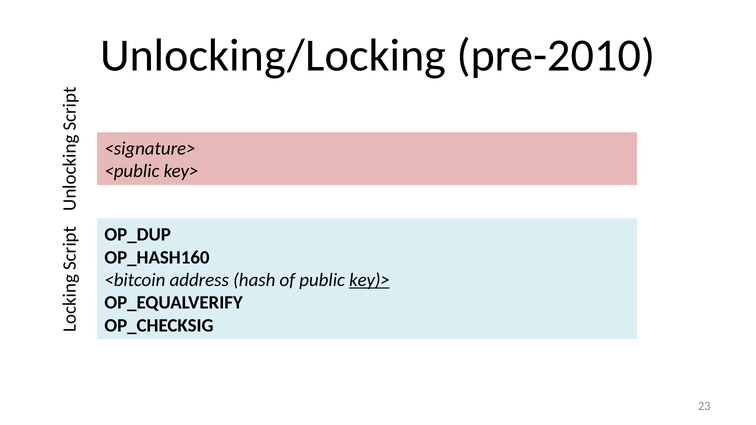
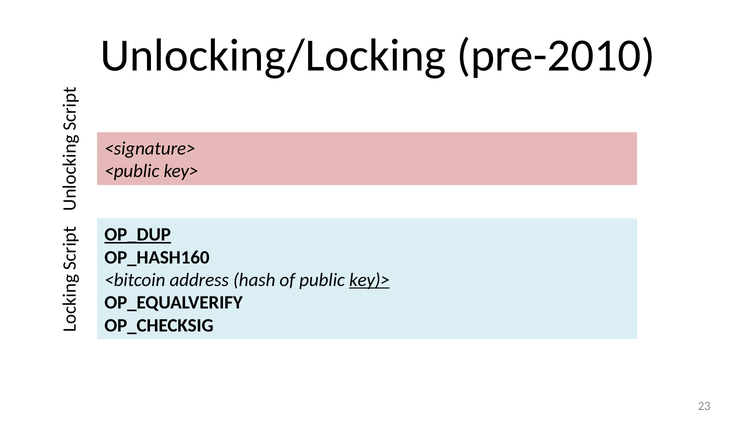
OP_DUP underline: none -> present (138, 235)
